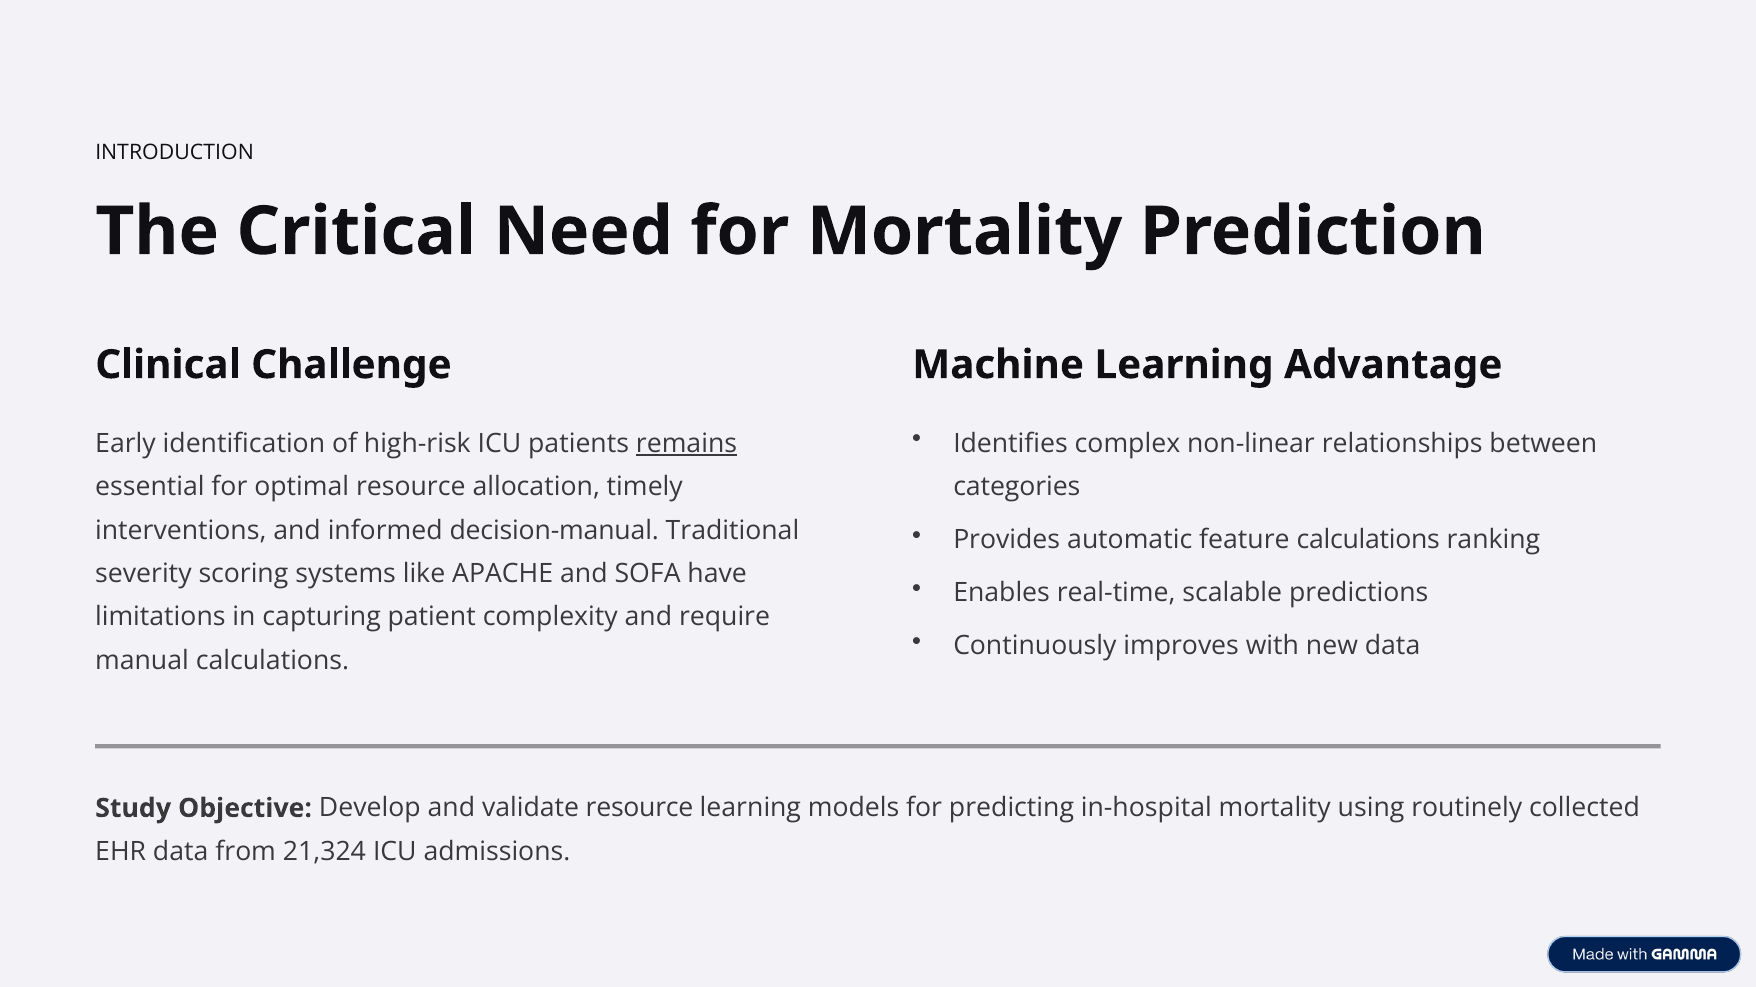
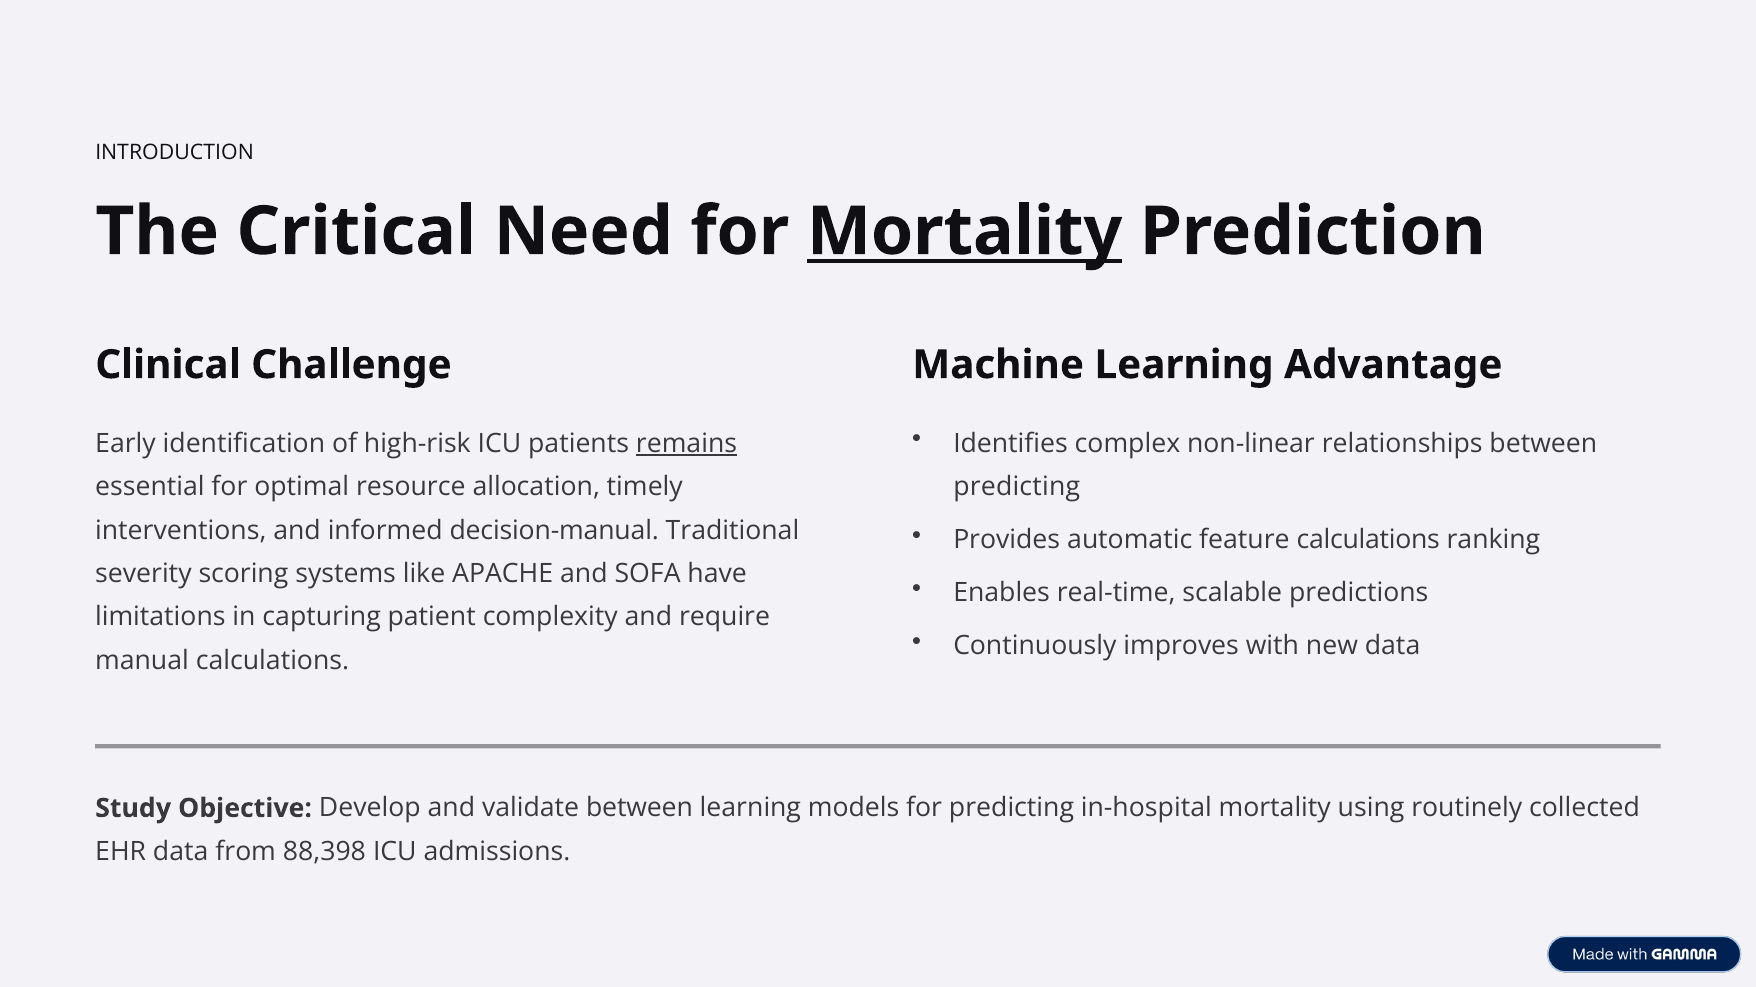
Mortality underline: none -> present (965, 232)
categories: categories -> predicting (1017, 487)
validate resource: resource -> between (639, 809)
21,324: 21,324 -> 88,398 (324, 852)
